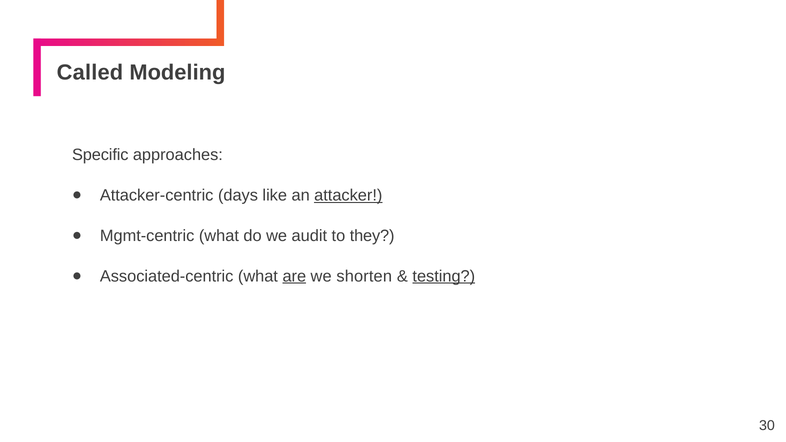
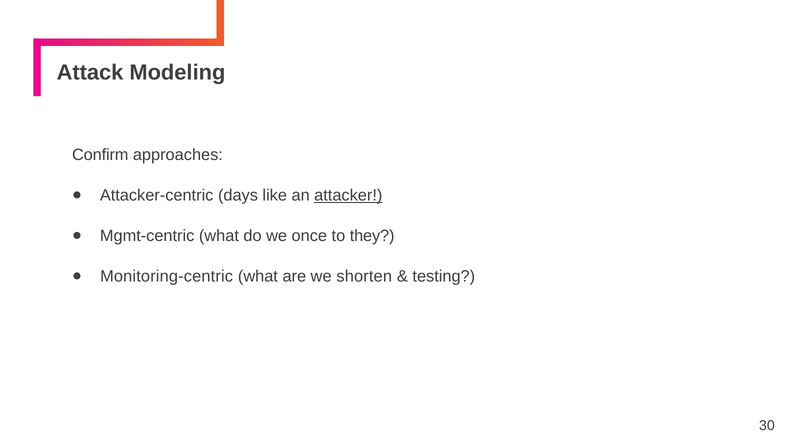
Called: Called -> Attack (90, 73)
Specific: Specific -> Confirm (100, 155)
audit: audit -> once (309, 236)
Associated-centric: Associated-centric -> Monitoring-centric (167, 276)
are underline: present -> none (294, 276)
testing underline: present -> none (444, 276)
